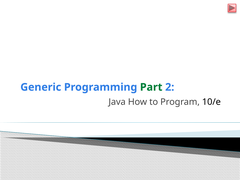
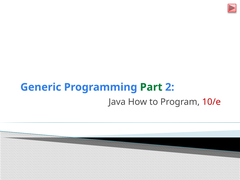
10/e colour: black -> red (211, 102)
